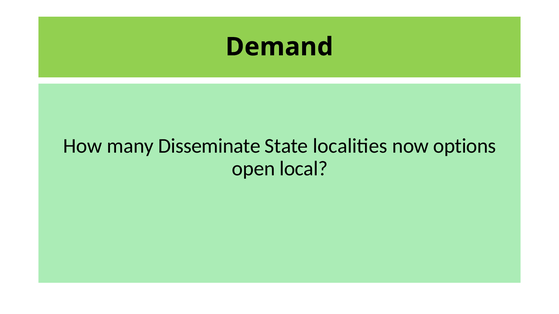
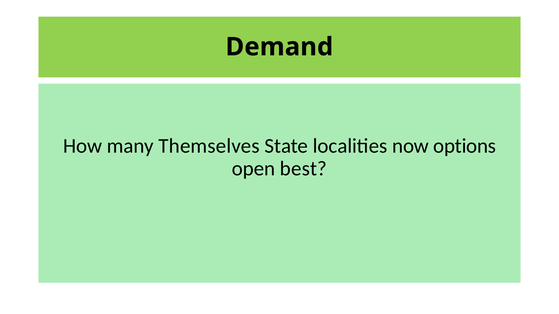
Disseminate: Disseminate -> Themselves (209, 146)
local: local -> best (303, 169)
